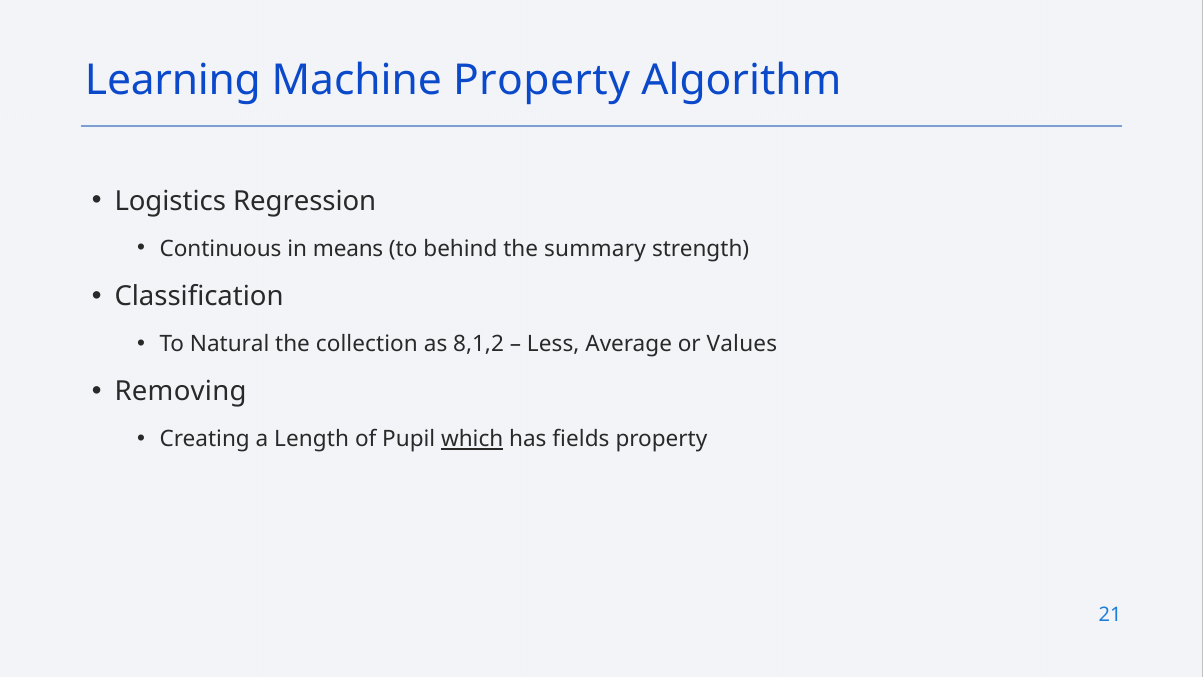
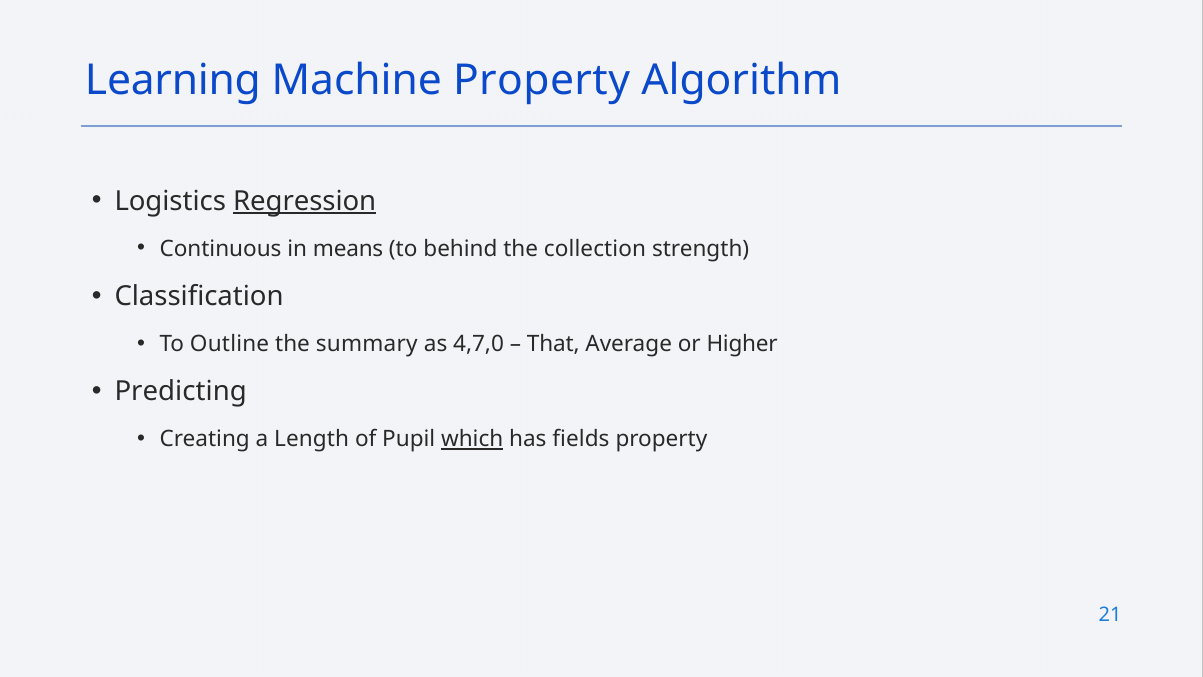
Regression underline: none -> present (305, 201)
summary: summary -> collection (595, 249)
Natural: Natural -> Outline (230, 344)
collection: collection -> summary (367, 344)
8,1,2: 8,1,2 -> 4,7,0 (479, 344)
Less: Less -> That (553, 344)
Values: Values -> Higher (742, 344)
Removing: Removing -> Predicting (181, 392)
